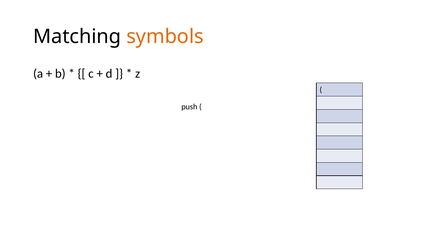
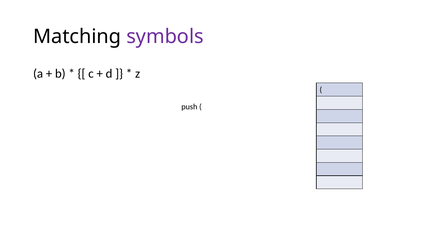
symbols colour: orange -> purple (165, 37)
